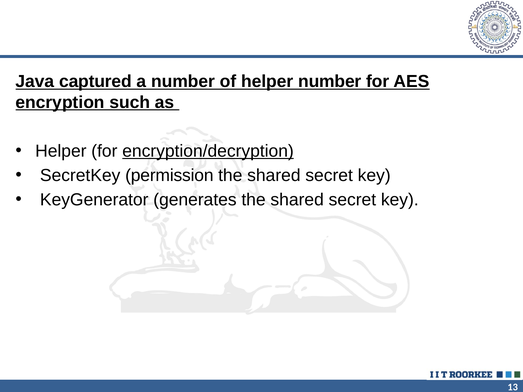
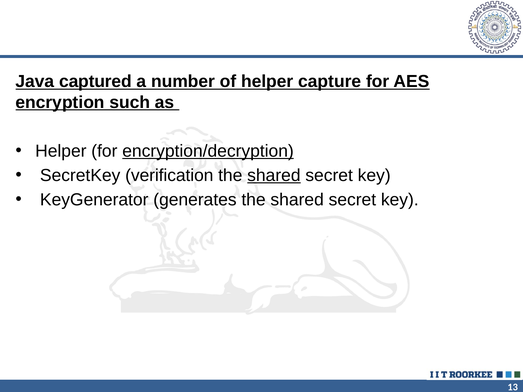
helper number: number -> capture (330, 81)
permission: permission -> verification (169, 176)
shared underline: none -> present (274, 176)
